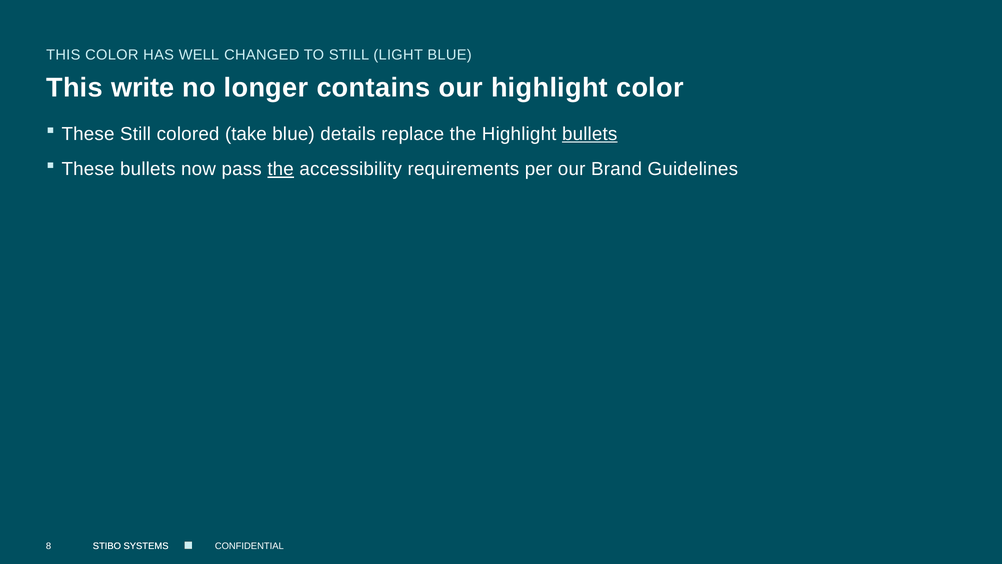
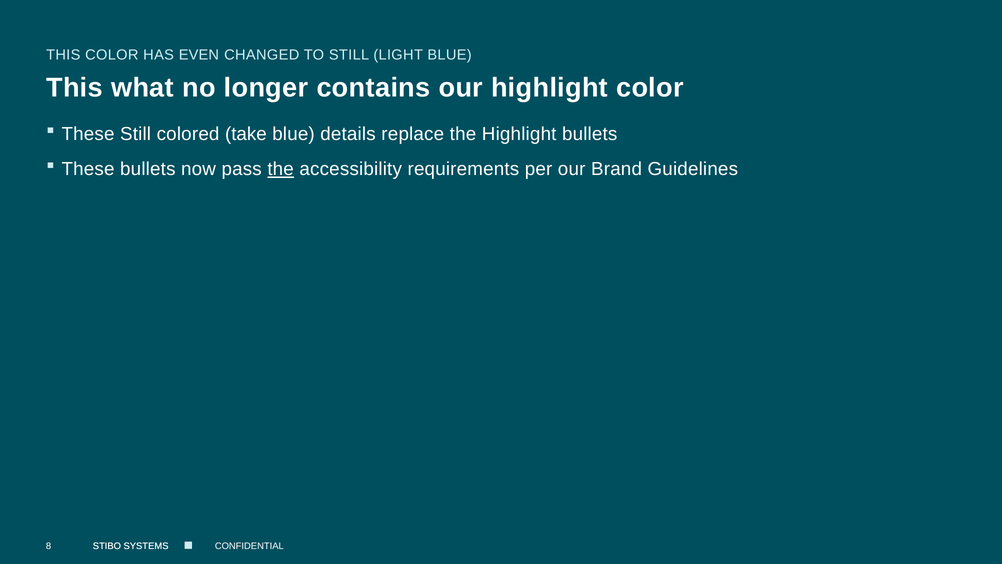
WELL: WELL -> EVEN (199, 55)
write: write -> what (142, 88)
bullets underline: present -> none (590, 134)
